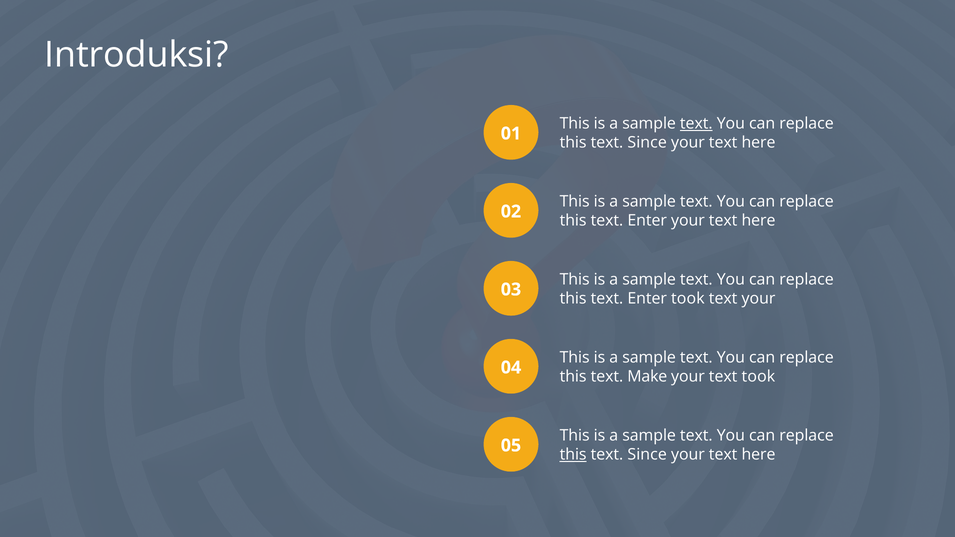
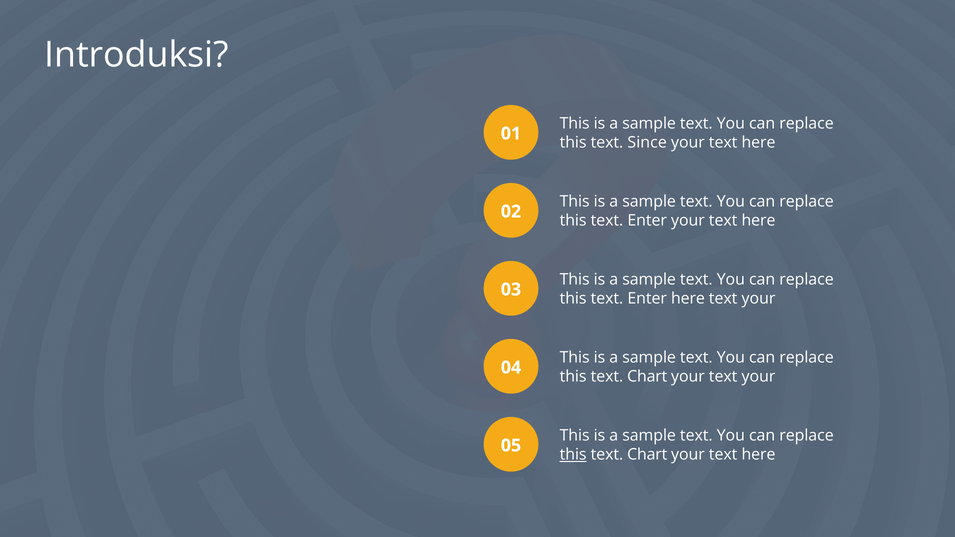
text underline: present -> none (696, 124)
Enter took: took -> here (688, 299)
Make: Make -> Chart (647, 377)
your text took: took -> your (758, 377)
Since: Since -> Chart (647, 455)
